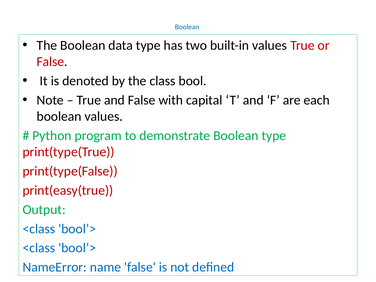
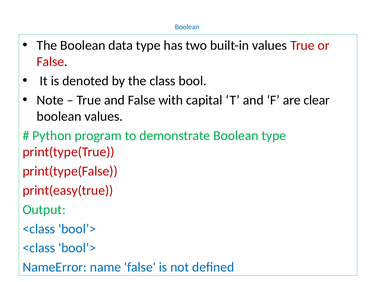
each: each -> clear (317, 100)
